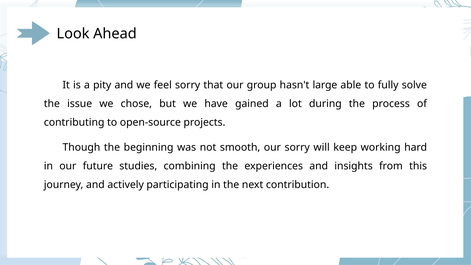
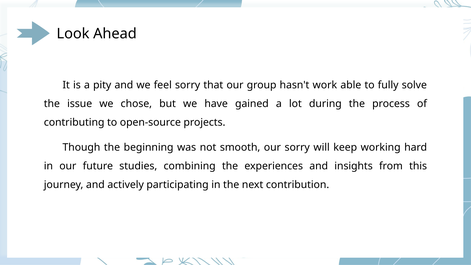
large: large -> work (325, 85)
